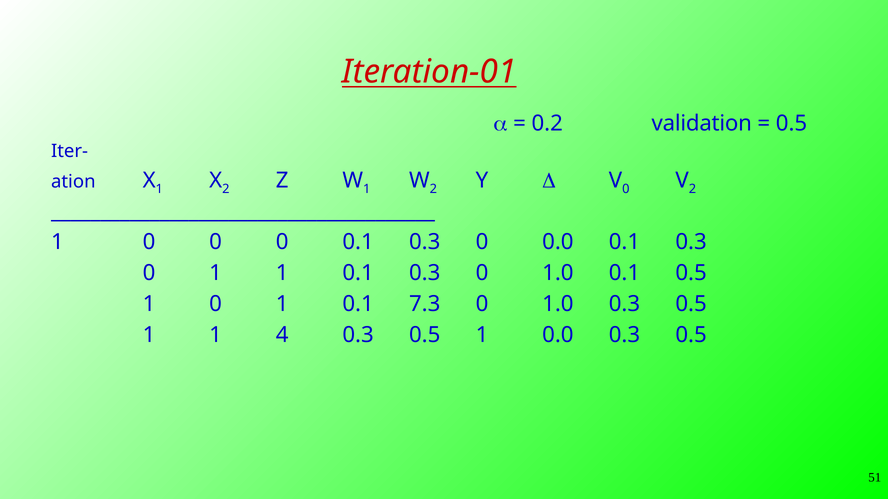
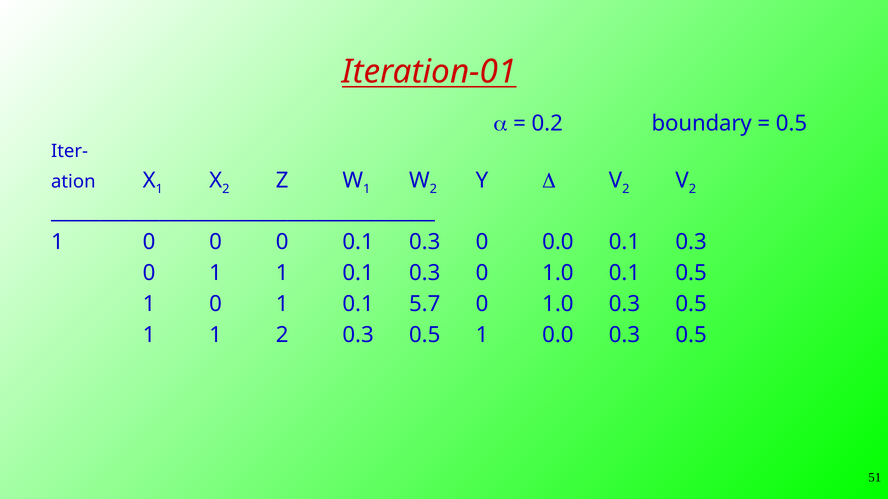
validation: validation -> boundary (702, 124)
0: 0 -> 2 (626, 189)
7.3: 7.3 -> 5.7 (425, 304)
1 4: 4 -> 2 (282, 335)
